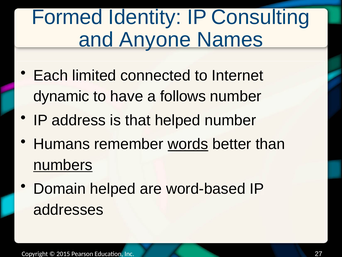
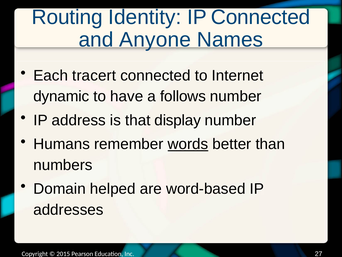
Formed: Formed -> Routing (67, 17)
IP Consulting: Consulting -> Connected (261, 17)
limited: limited -> tracert (94, 75)
that helped: helped -> display (178, 120)
numbers underline: present -> none (63, 165)
